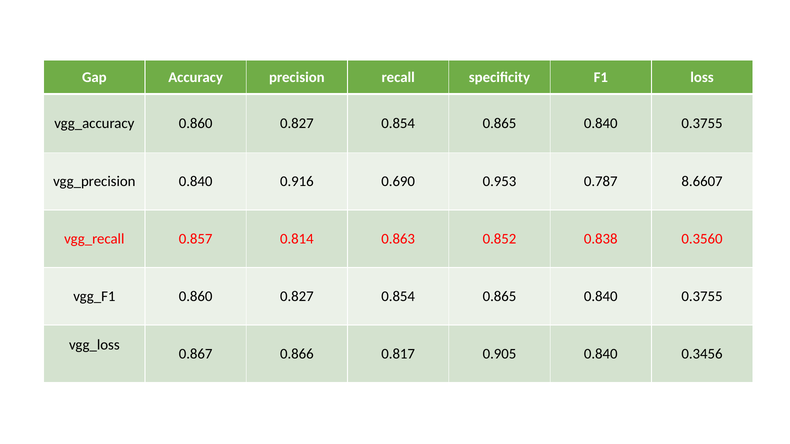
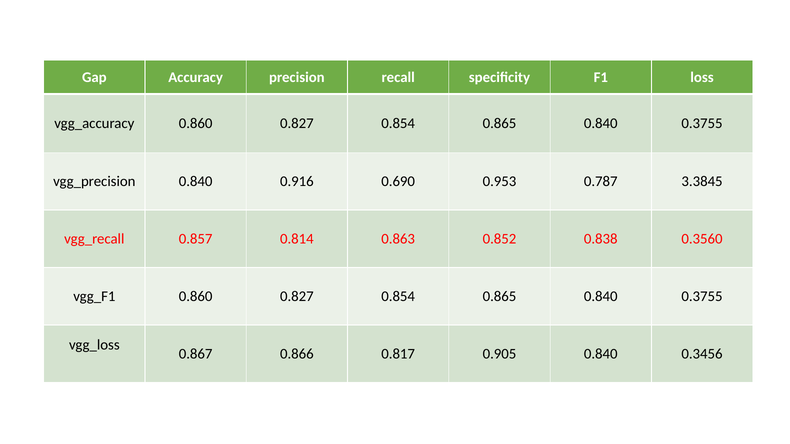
8.6607: 8.6607 -> 3.3845 (702, 182)
